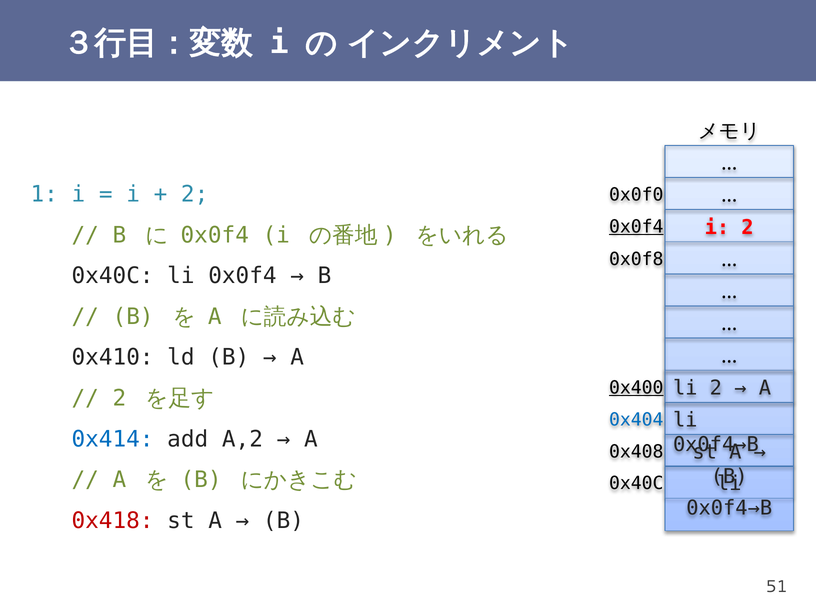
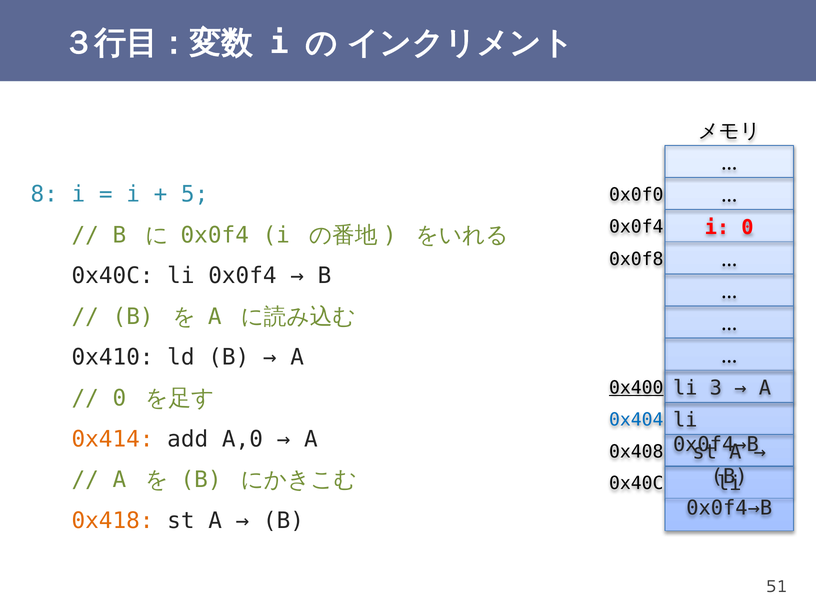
1: 1 -> 8 (44, 194)
2: 2 -> 5 (195, 194)
i 2: 2 -> 0 (748, 227)
0x0f4 underline: present -> none (636, 227)
li 2: 2 -> 3 (716, 388)
2: 2 -> 0 (119, 398)
0x414 colour: blue -> orange (113, 439)
A,2: A,2 -> A,0 (242, 439)
0x418 colour: red -> orange (113, 521)
